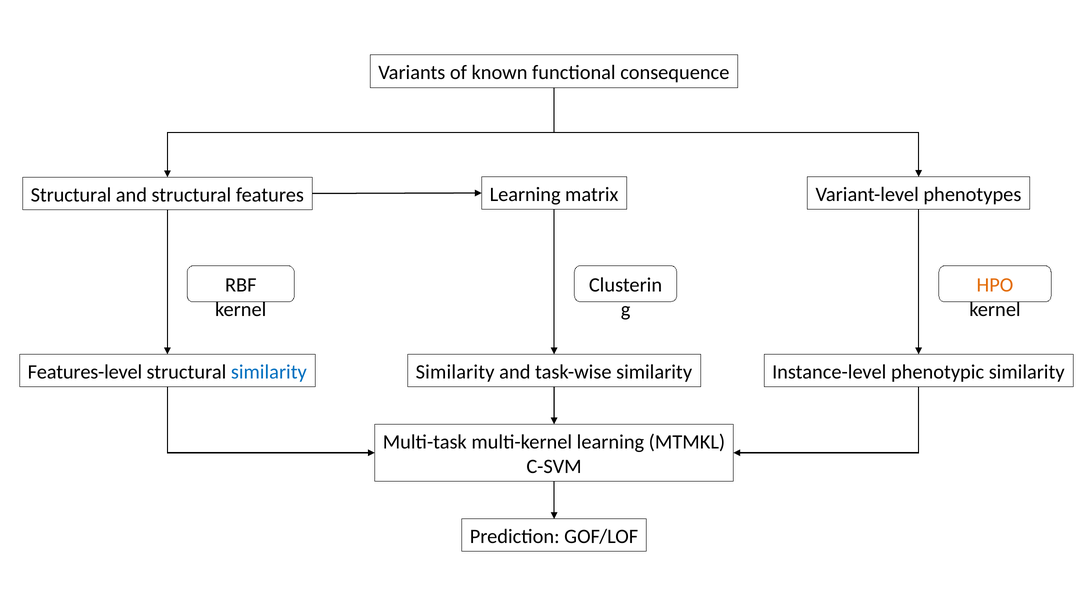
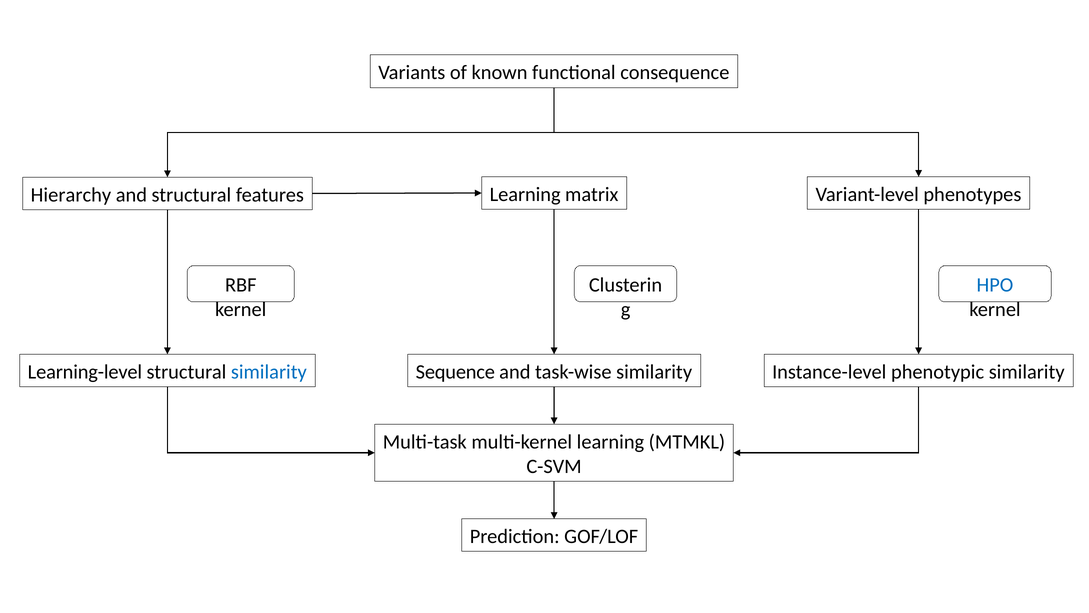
Structural: Structural -> Hierarchy (71, 195)
HPO colour: orange -> blue (995, 285)
Features-level: Features-level -> Learning-level (85, 372)
Similarity: Similarity -> Sequence (455, 372)
